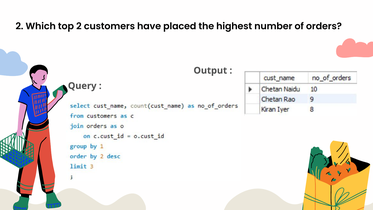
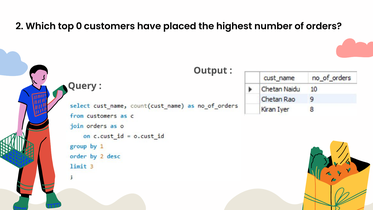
top 2: 2 -> 0 (79, 26)
